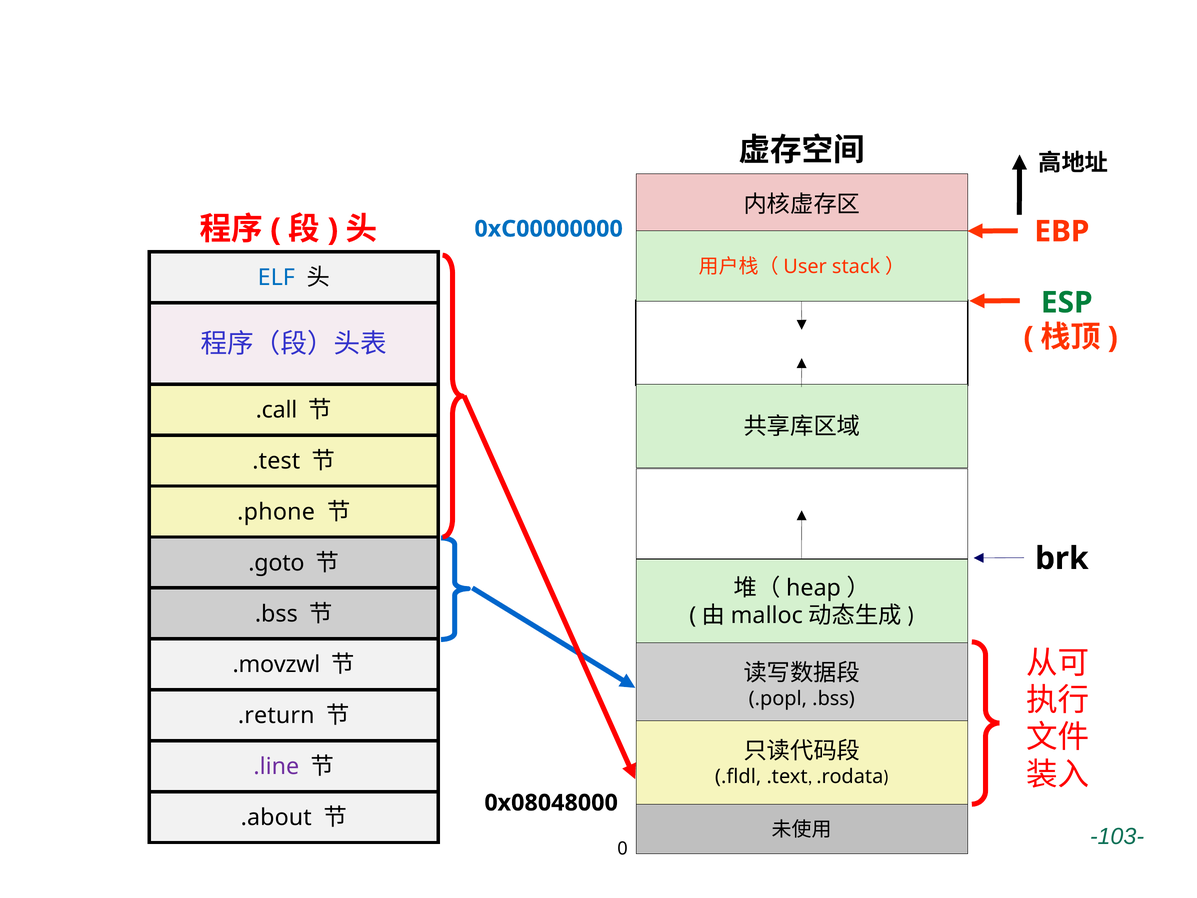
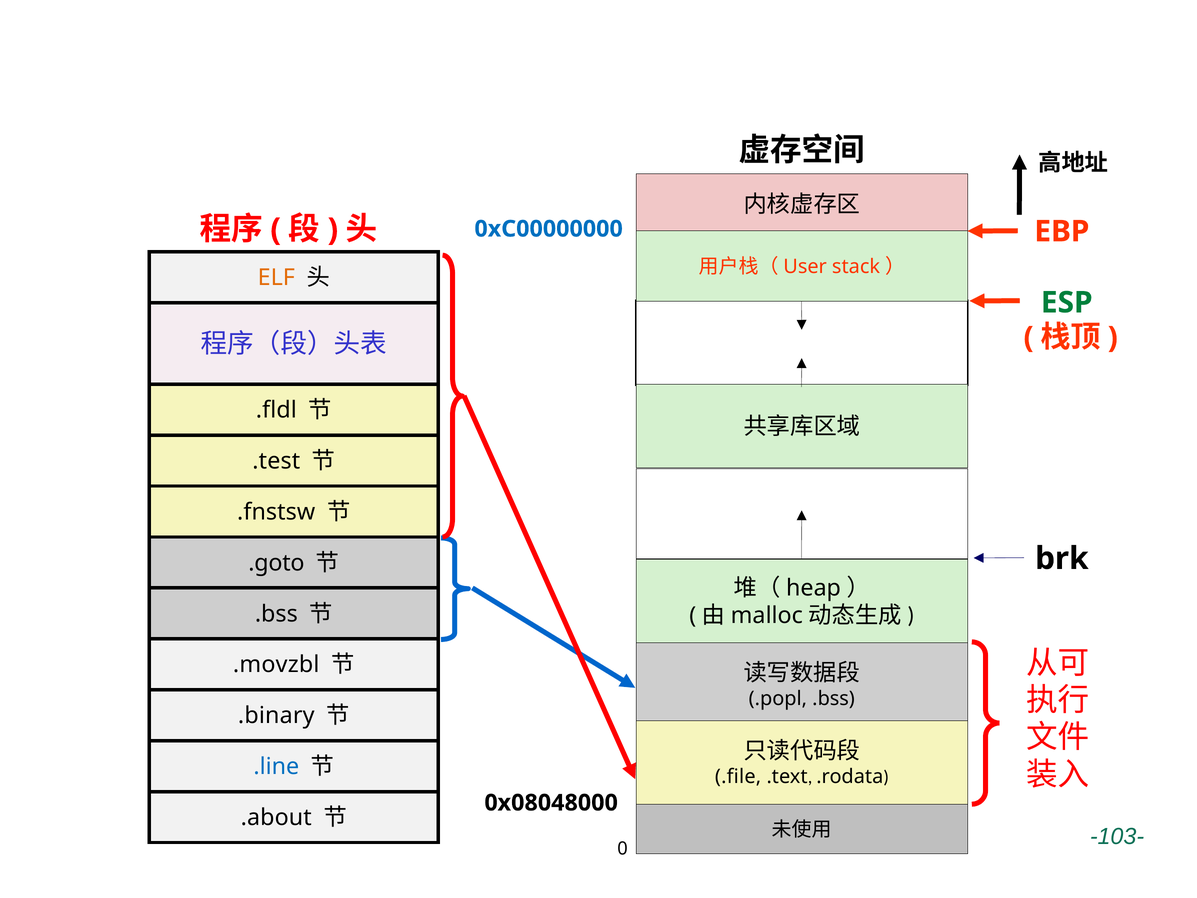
ELF colour: blue -> orange (276, 278)
.call: .call -> .fldl (276, 410)
.phone: .phone -> .fnstsw (276, 512)
.movzwl: .movzwl -> .movzbl (276, 665)
.return: .return -> .binary (276, 716)
.line colour: purple -> blue (276, 767)
.fldl: .fldl -> .file (738, 776)
